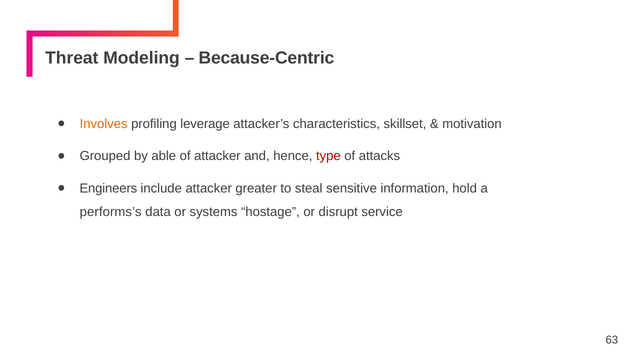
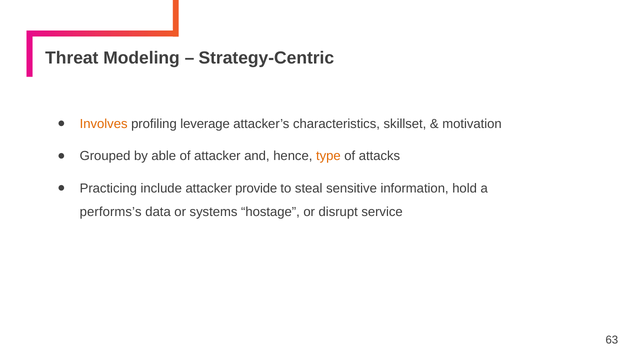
Because-Centric: Because-Centric -> Strategy-Centric (266, 58)
type colour: red -> orange (328, 156)
Engineers: Engineers -> Practicing (108, 188)
greater: greater -> provide (256, 188)
